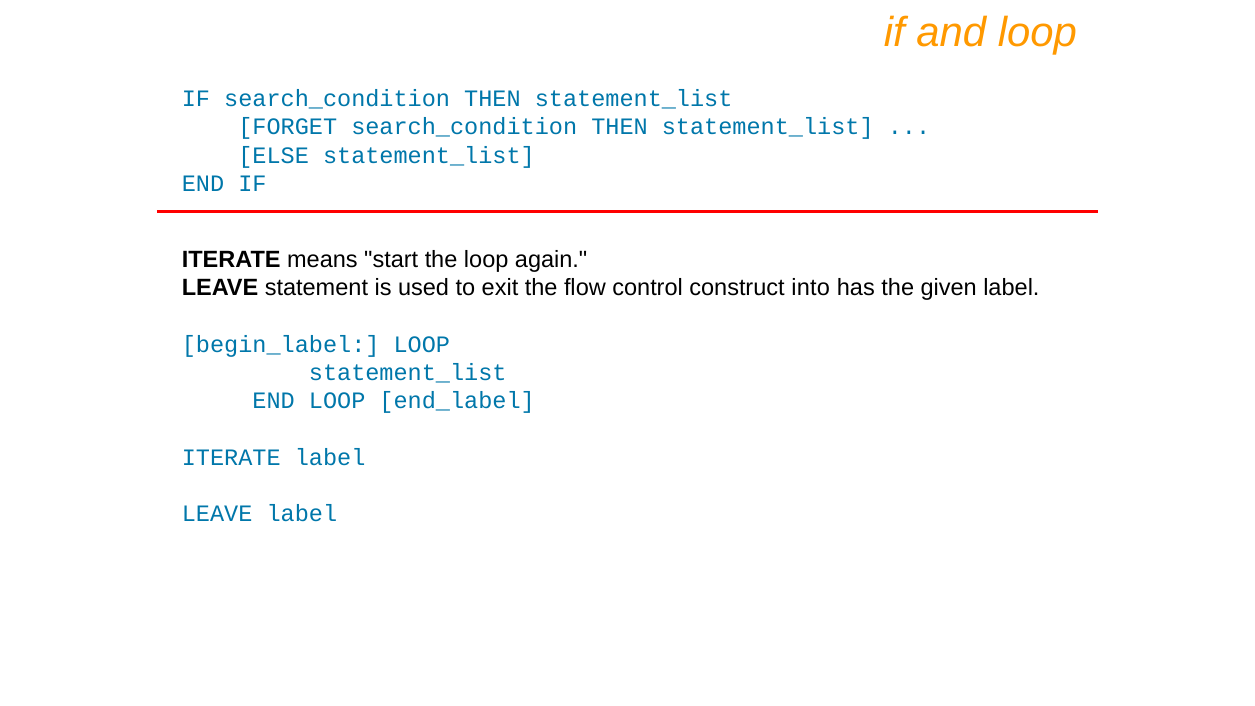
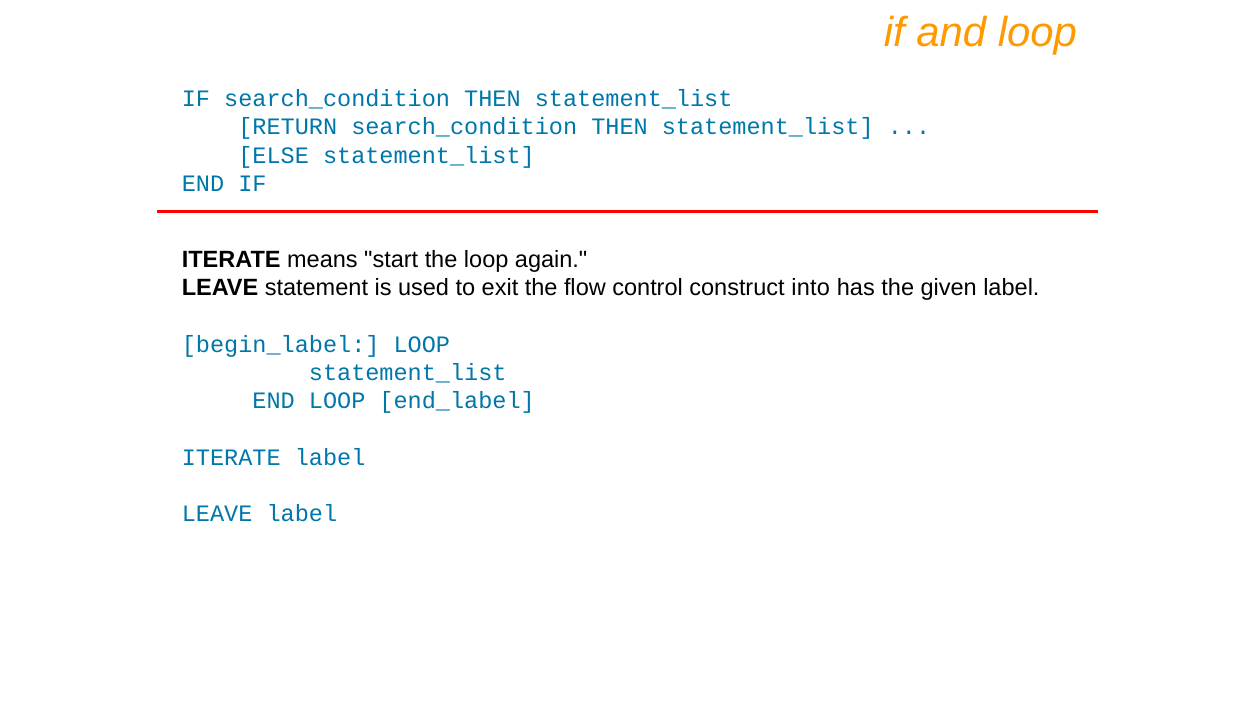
FORGET: FORGET -> RETURN (288, 127)
